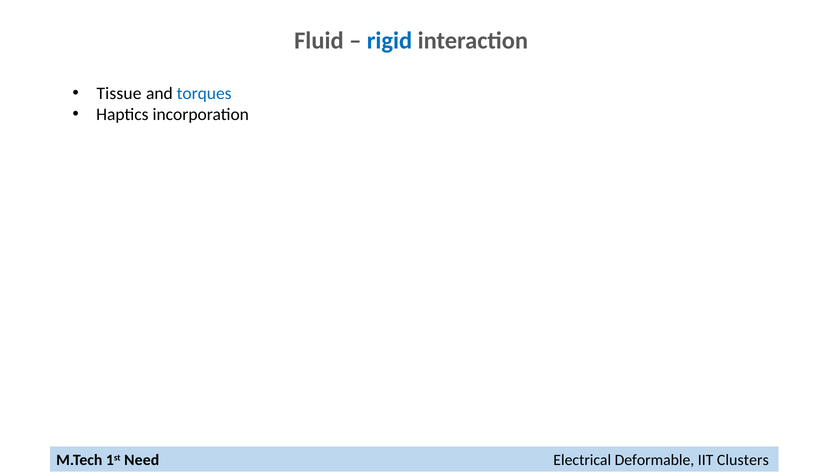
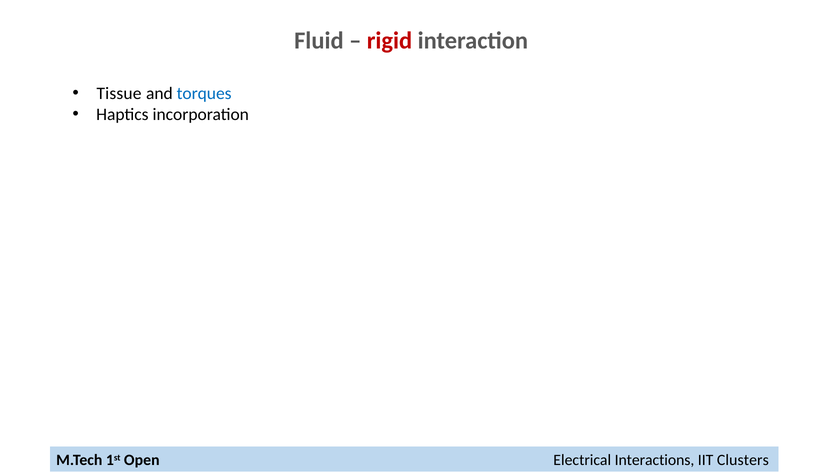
rigid colour: blue -> red (389, 41)
Need: Need -> Open (142, 460)
Deformable: Deformable -> Interactions (654, 460)
